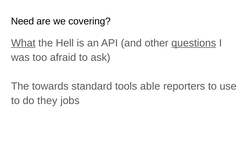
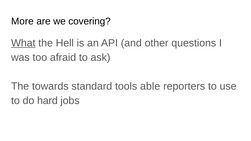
Need: Need -> More (22, 21)
questions underline: present -> none (194, 43)
they: they -> hard (47, 101)
